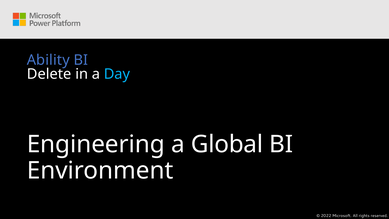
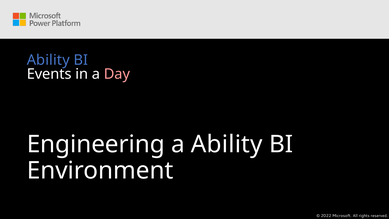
Delete: Delete -> Events (49, 74)
Day colour: light blue -> pink (117, 74)
a Global: Global -> Ability (227, 144)
